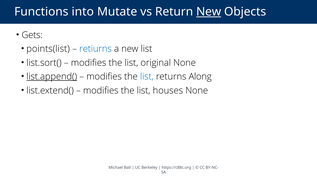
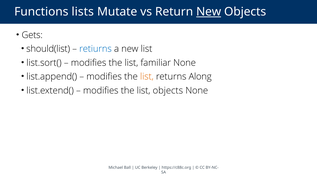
into: into -> lists (83, 12)
points(list: points(list -> should(list (48, 49)
original: original -> familiar (156, 63)
list.append( underline: present -> none (52, 77)
list colour: blue -> orange (147, 77)
list houses: houses -> objects (168, 91)
